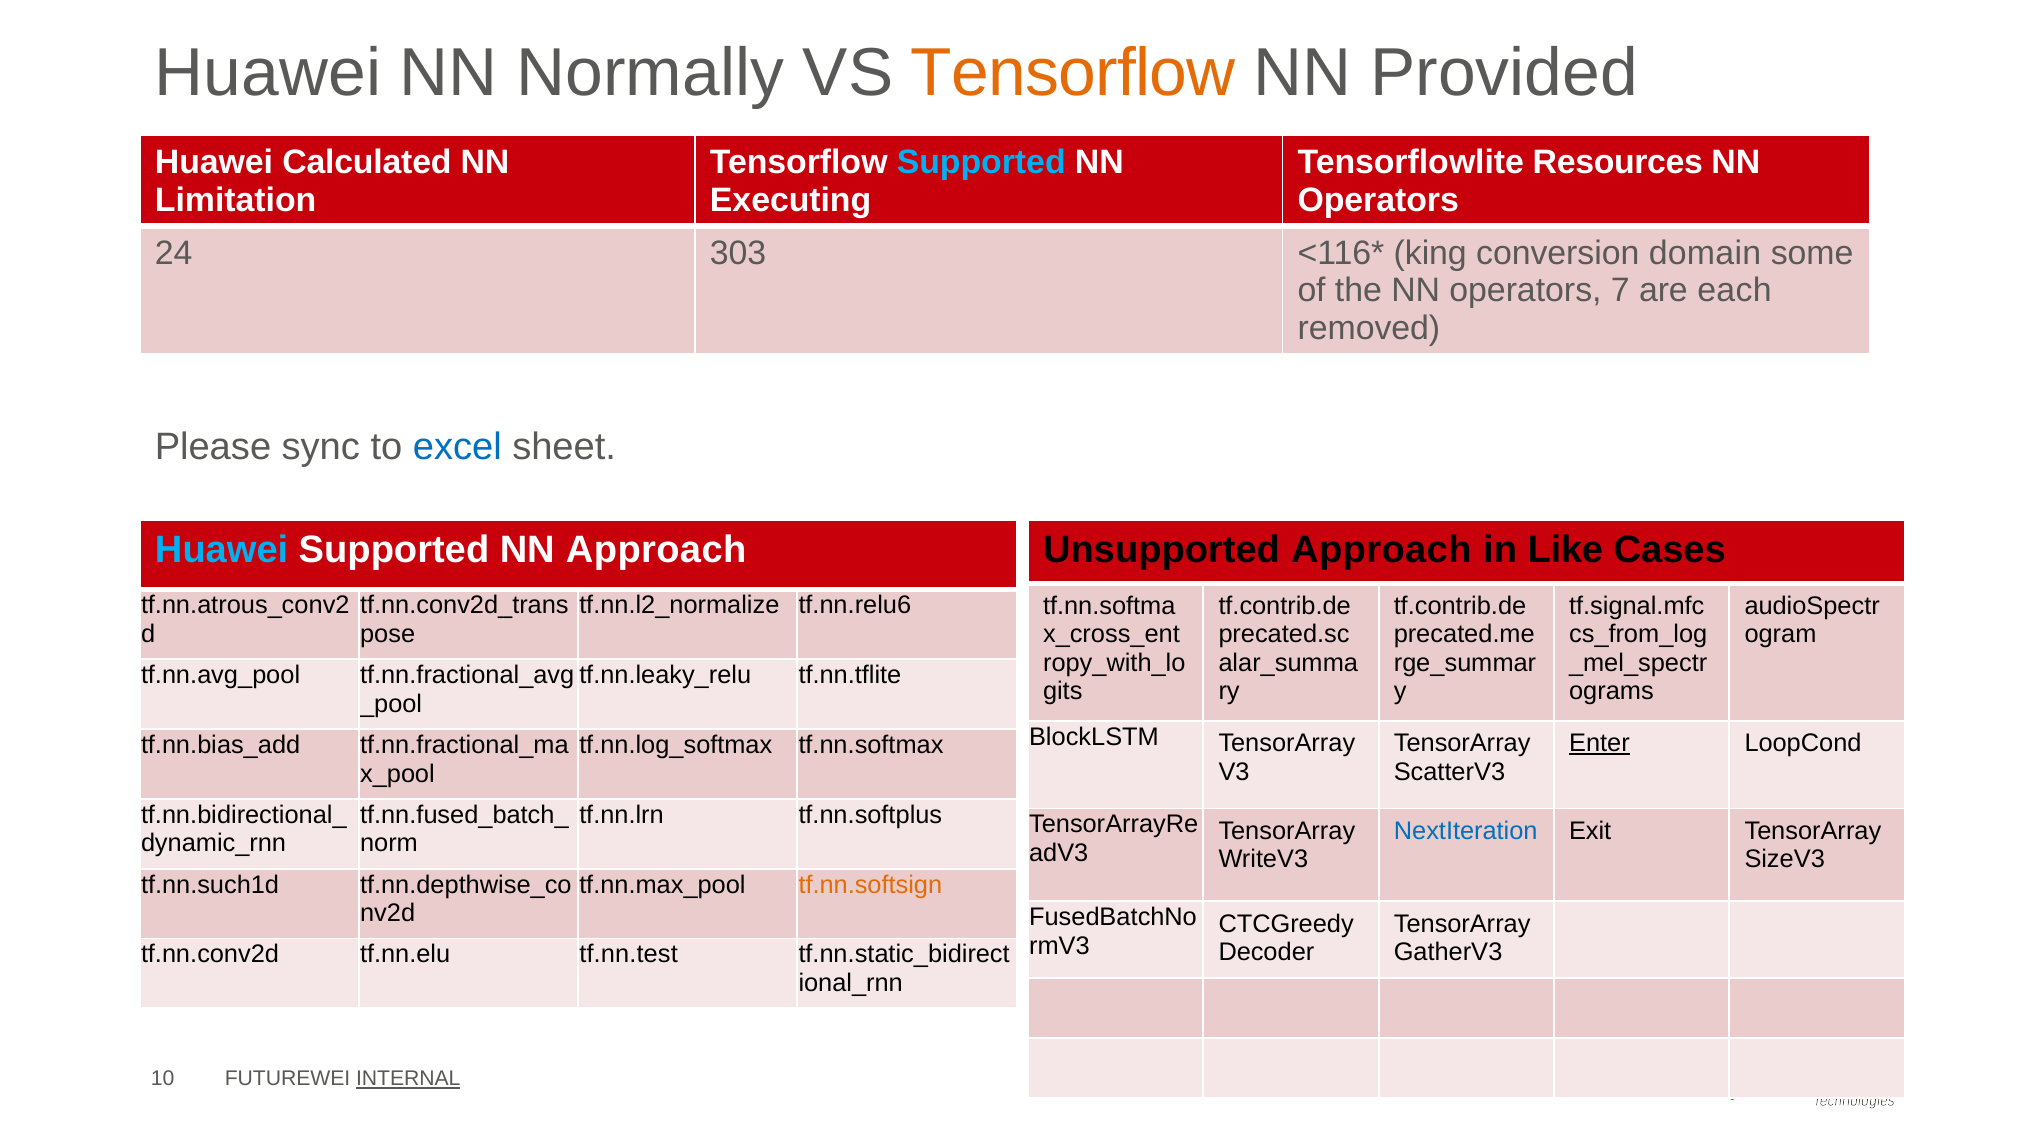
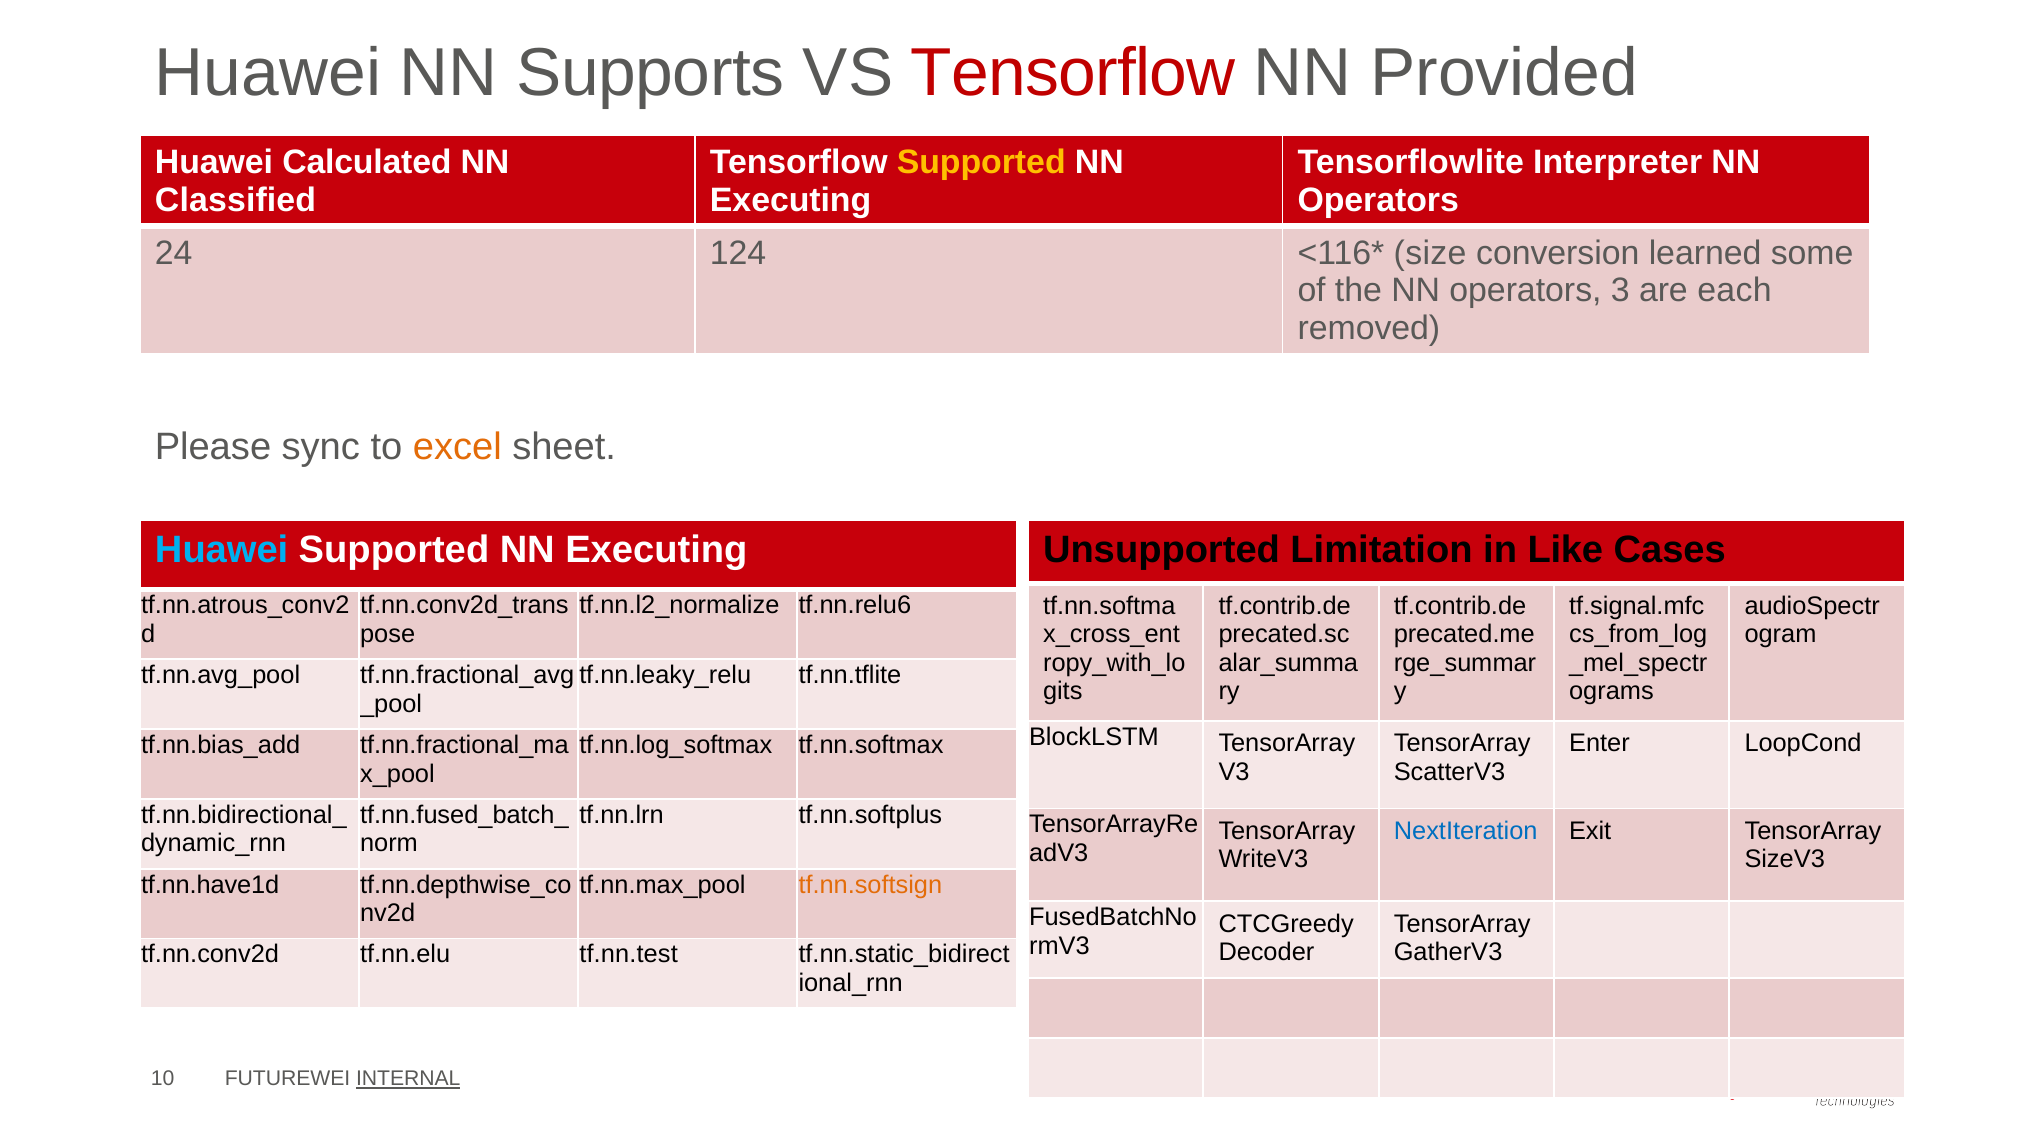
Normally: Normally -> Supports (651, 73)
Tensorflow colour: orange -> red (1073, 73)
Supported colour: light blue -> yellow (981, 162)
Resources: Resources -> Interpreter (1618, 162)
Limitation: Limitation -> Classified (236, 200)
303: 303 -> 124 (738, 253)
king: king -> size (1430, 253)
domain: domain -> learned (1705, 253)
7: 7 -> 3 (1620, 291)
excel colour: blue -> orange (457, 447)
Approach: Approach -> Executing (656, 550)
Unsupported Approach: Approach -> Limitation (1382, 550)
Enter underline: present -> none (1599, 743)
tf.nn.such1d: tf.nn.such1d -> tf.nn.have1d (210, 884)
